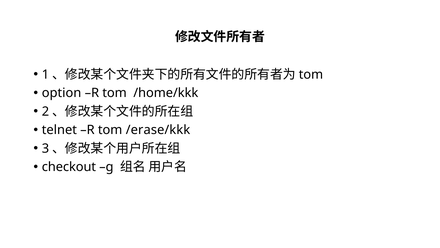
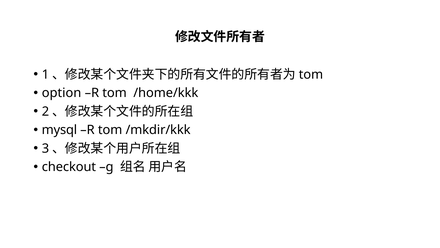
telnet: telnet -> mysql (59, 130)
/erase/kkk: /erase/kkk -> /mkdir/kkk (158, 130)
